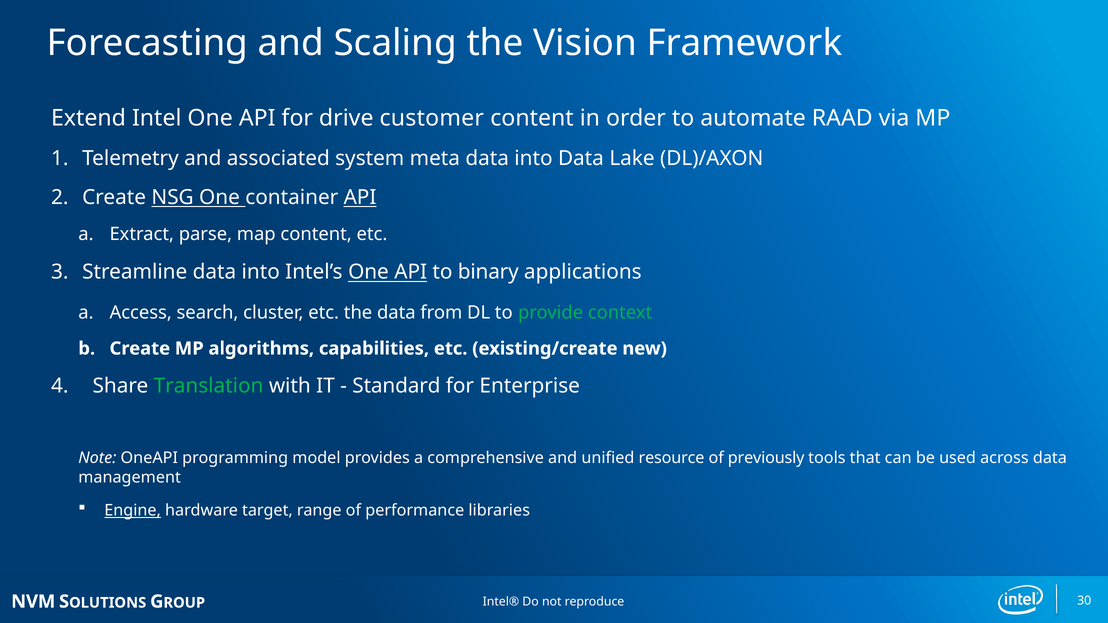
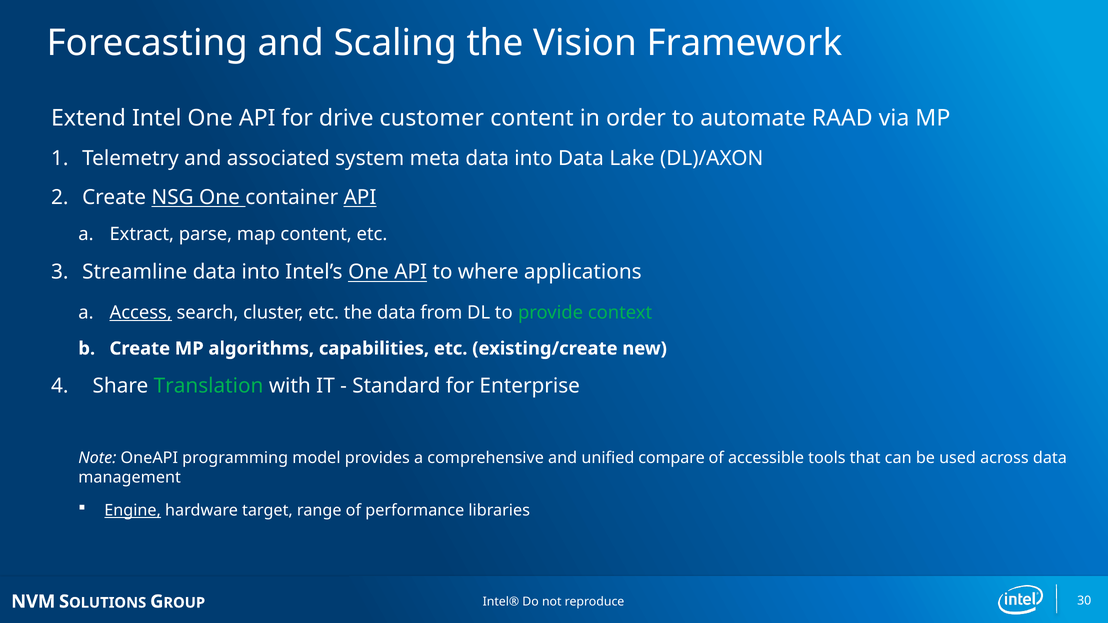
binary: binary -> where (488, 272)
Access underline: none -> present (141, 313)
resource: resource -> compare (672, 458)
previously: previously -> accessible (766, 458)
